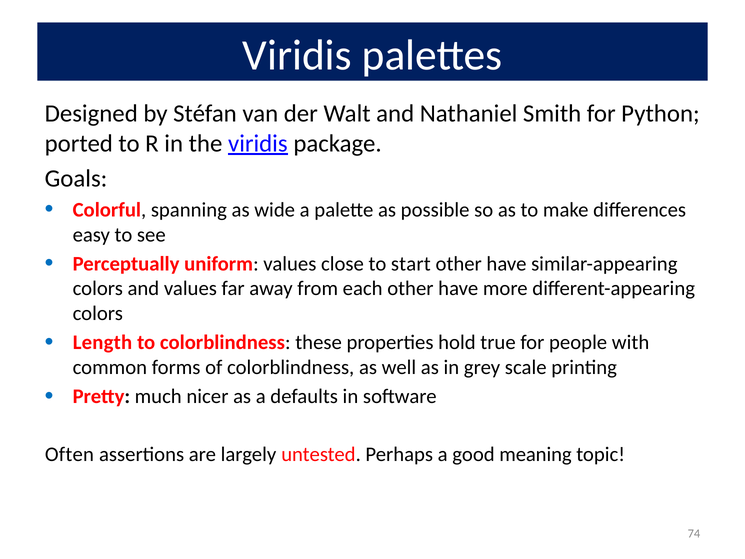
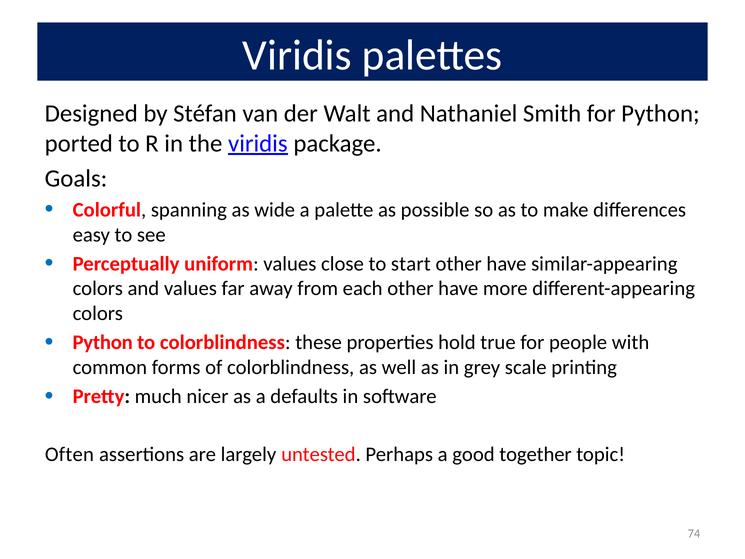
Length: Length -> Python (103, 342)
meaning: meaning -> together (535, 454)
